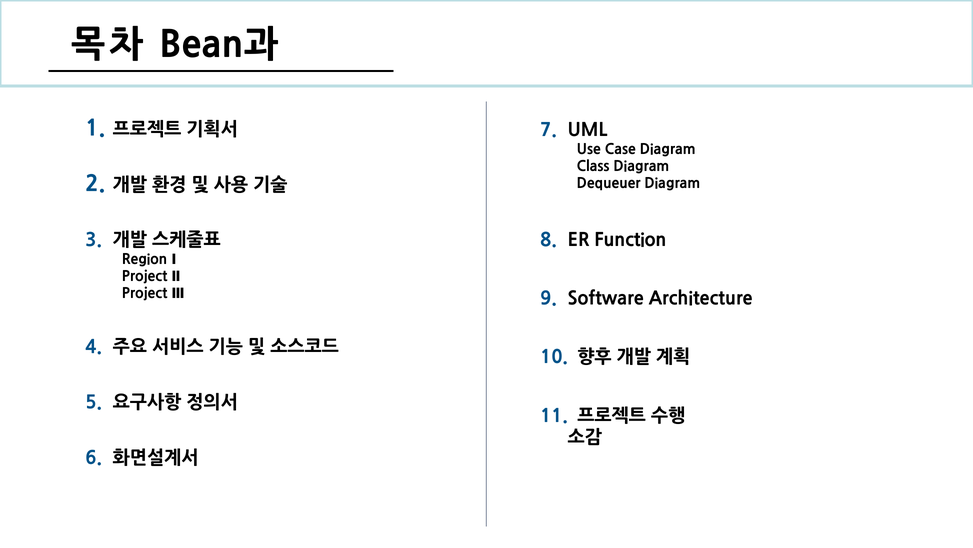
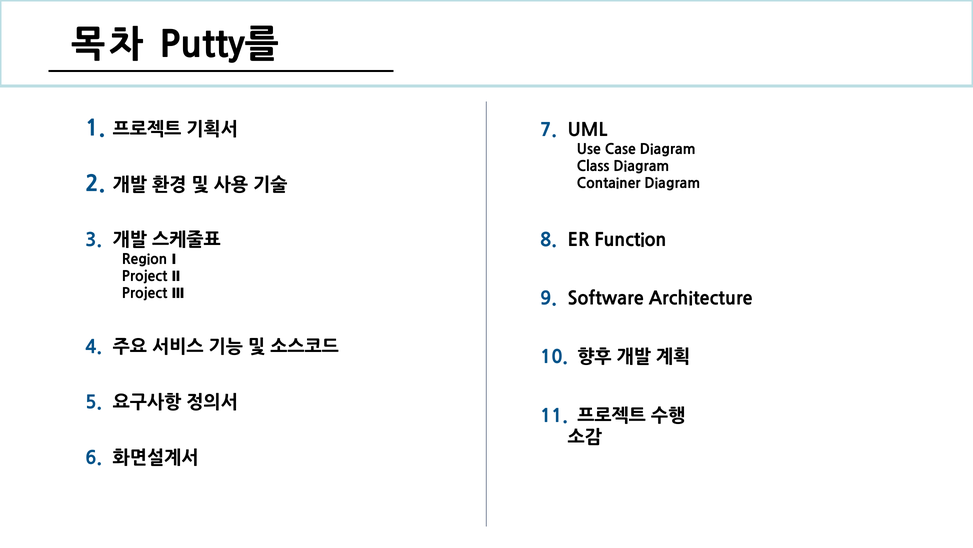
Bean과: Bean과 -> Putty를 (219, 45)
Dequeuer: Dequeuer -> Container (609, 183)
